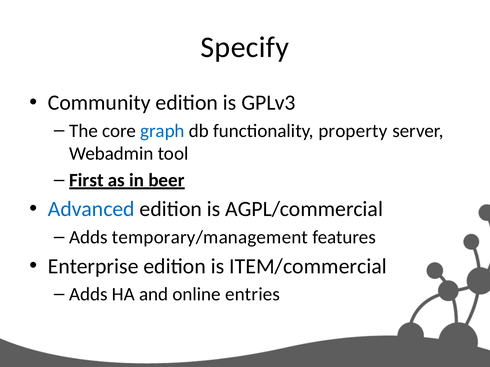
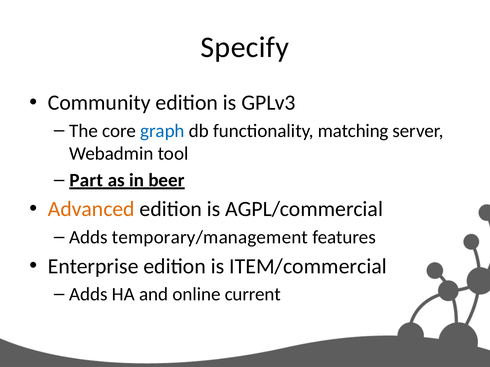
property: property -> matching (353, 131)
First: First -> Part (86, 180)
Advanced colour: blue -> orange (91, 209)
entries: entries -> current (253, 295)
